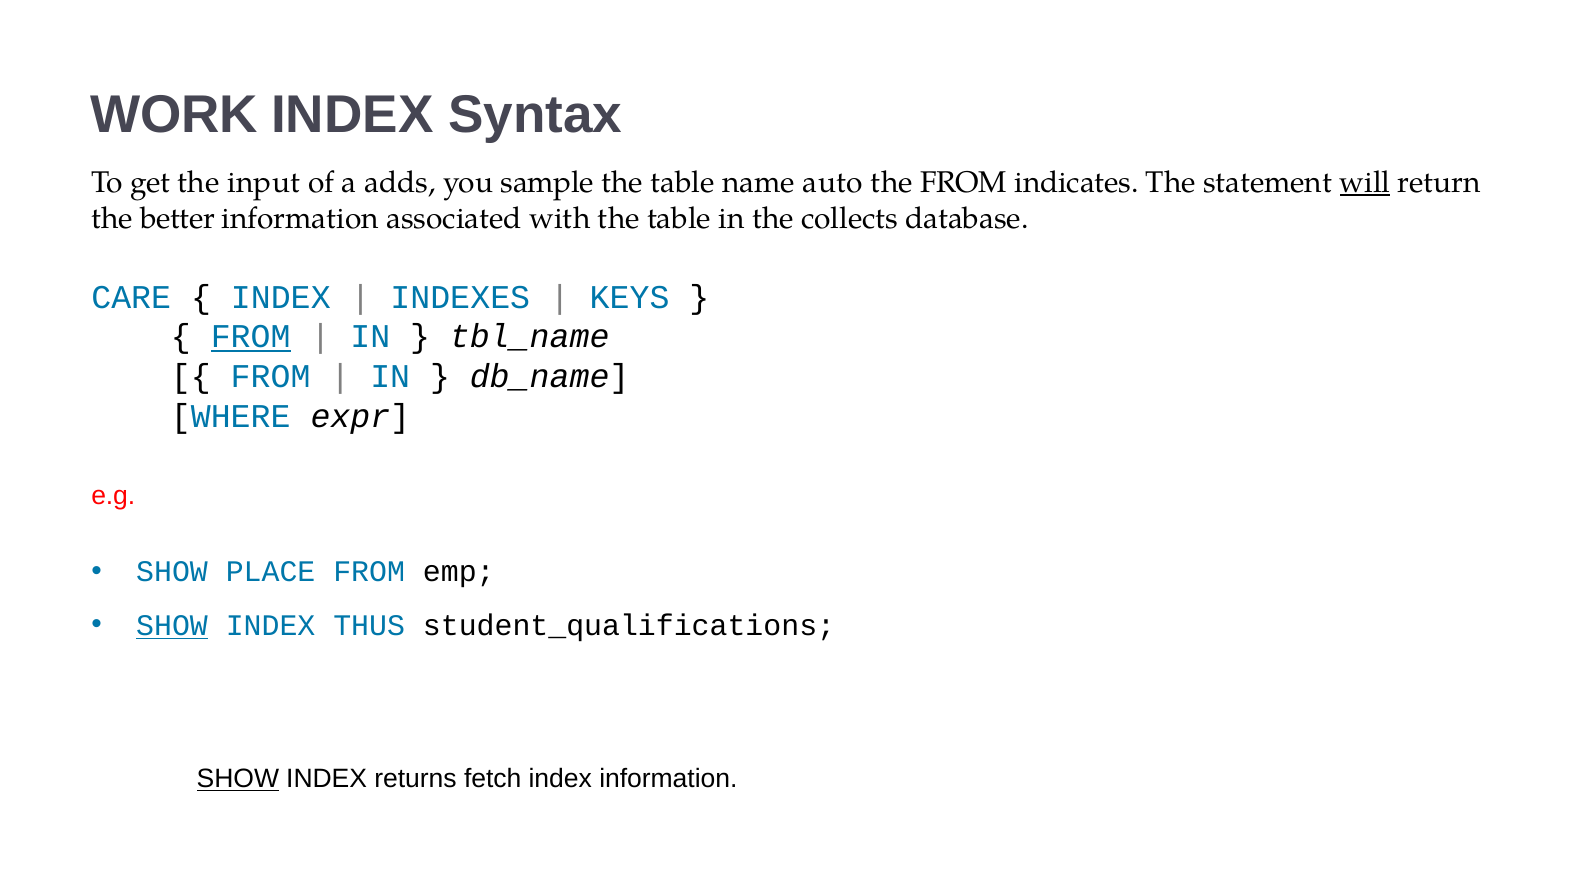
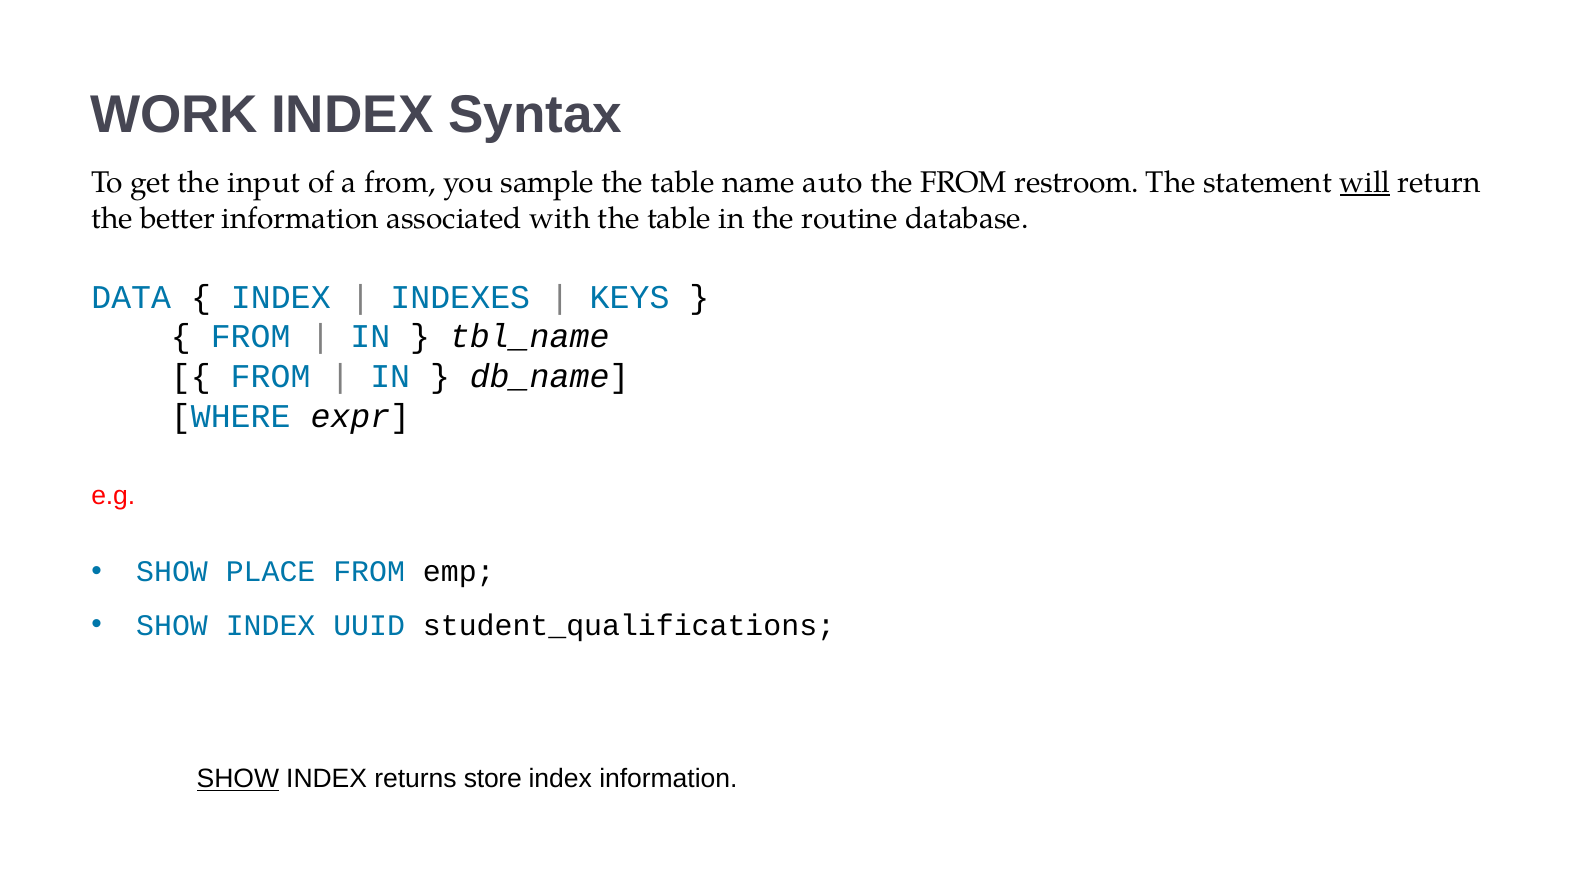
a adds: adds -> from (400, 182)
indicates: indicates -> restroom (1077, 182)
collects: collects -> routine (850, 218)
CARE: CARE -> DATA (131, 297)
FROM underline: present -> none (251, 337)
SHOW underline: present -> none (172, 626)
THUS: THUS -> UUID (369, 626)
fetch: fetch -> store (493, 779)
